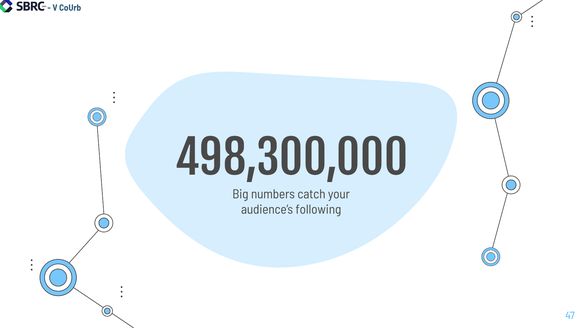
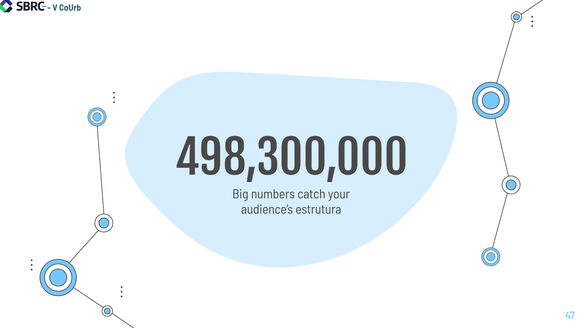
following: following -> estrutura (318, 210)
